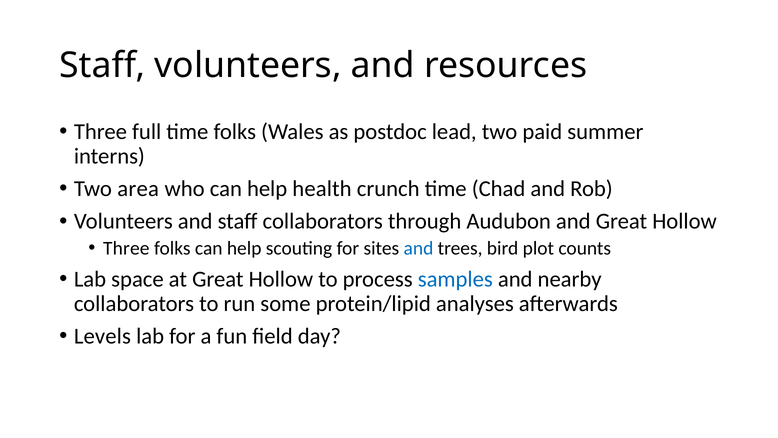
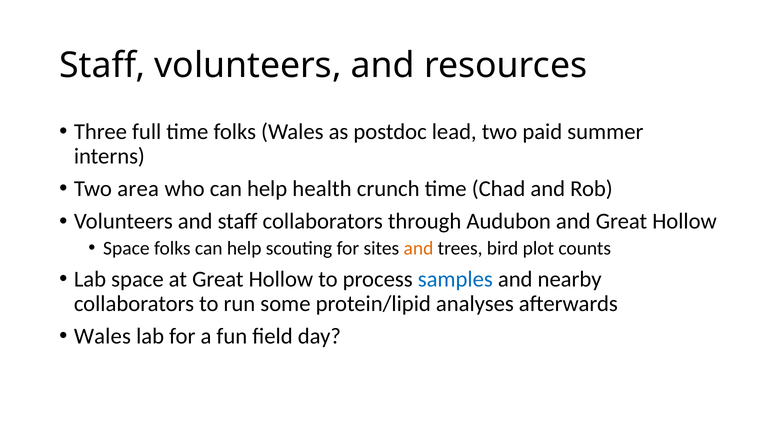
Three: Three -> Space (126, 248)
and colour: blue -> orange (418, 248)
Levels: Levels -> Wales (102, 336)
